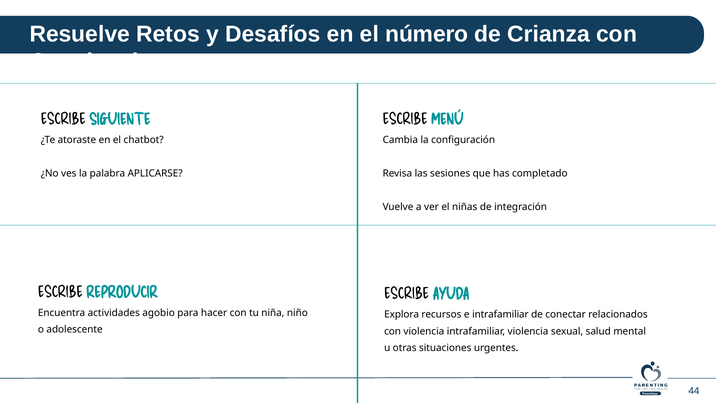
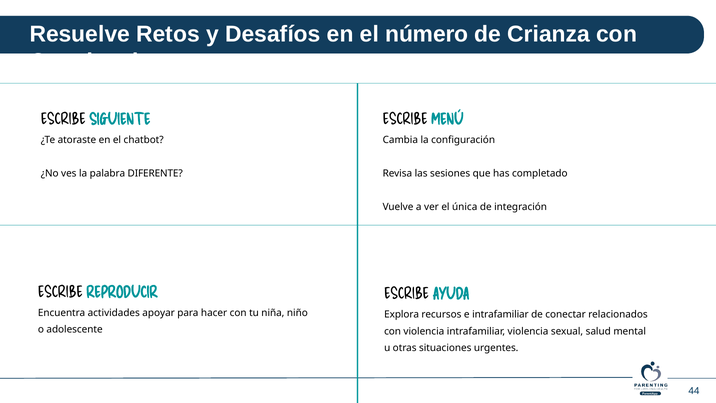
APLICARSE: APLICARSE -> DIFERENTE (155, 173)
niñas: niñas -> única (465, 207)
agobio: agobio -> apoyar (159, 313)
